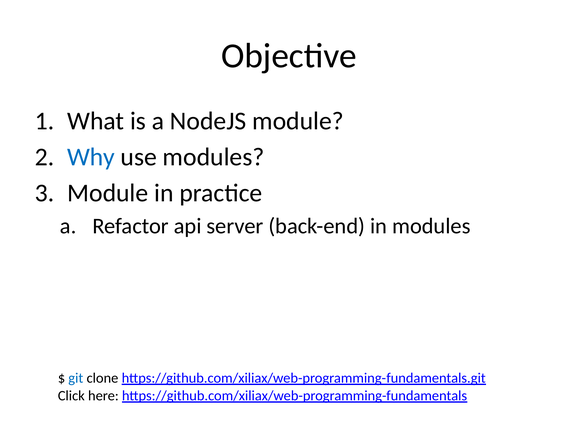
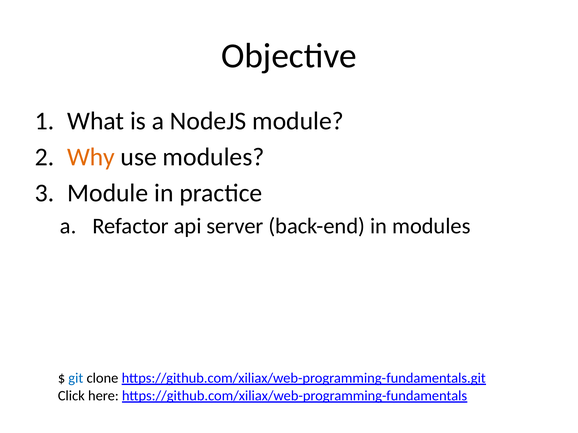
Why colour: blue -> orange (91, 157)
